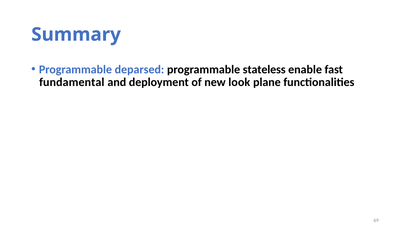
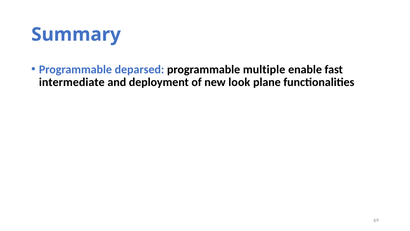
stateless: stateless -> multiple (264, 69)
fundamental: fundamental -> intermediate (72, 82)
